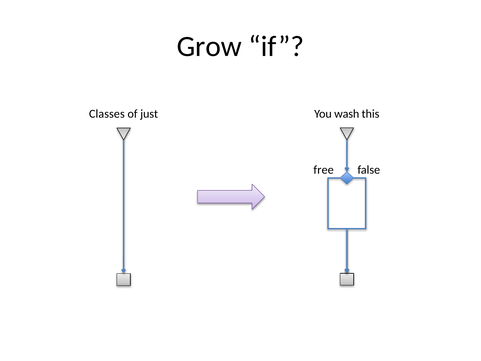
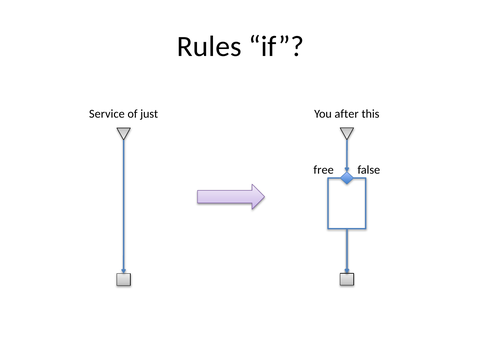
Grow: Grow -> Rules (209, 47)
Classes: Classes -> Service (107, 114)
wash: wash -> after (347, 114)
